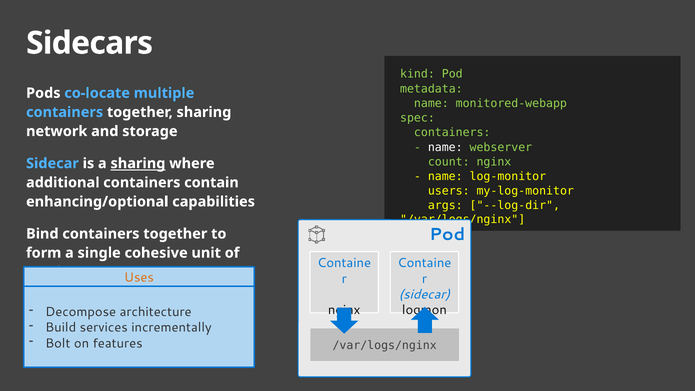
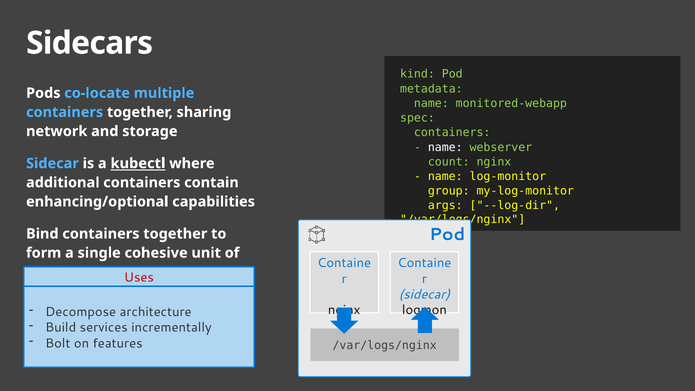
a sharing: sharing -> kubectl (138, 163)
users: users -> group (449, 191)
Uses colour: orange -> red (139, 277)
